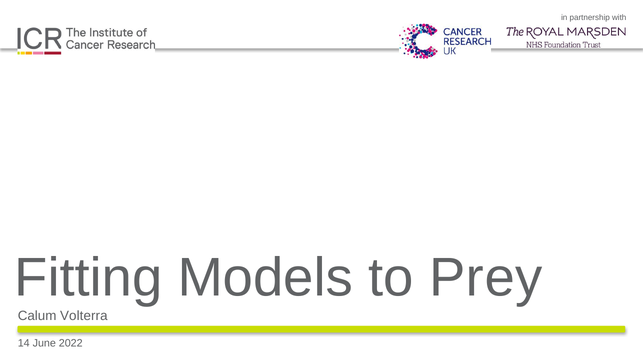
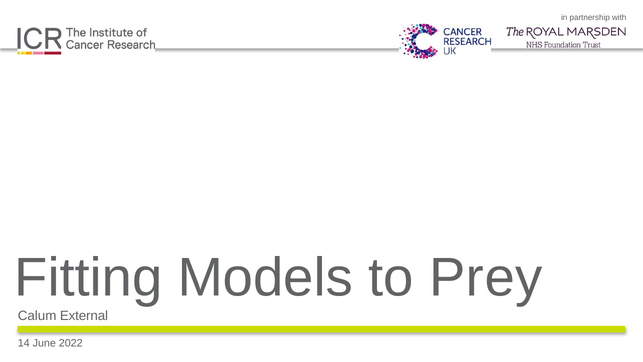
Volterra: Volterra -> External (84, 316)
